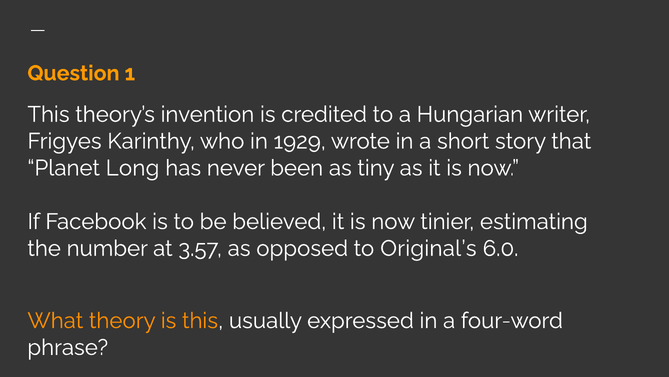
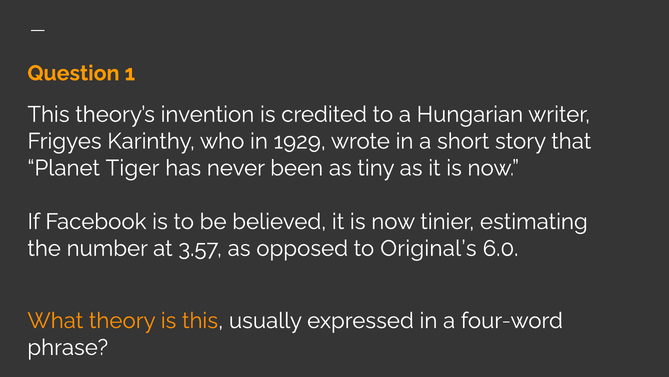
Long: Long -> Tiger (133, 168)
